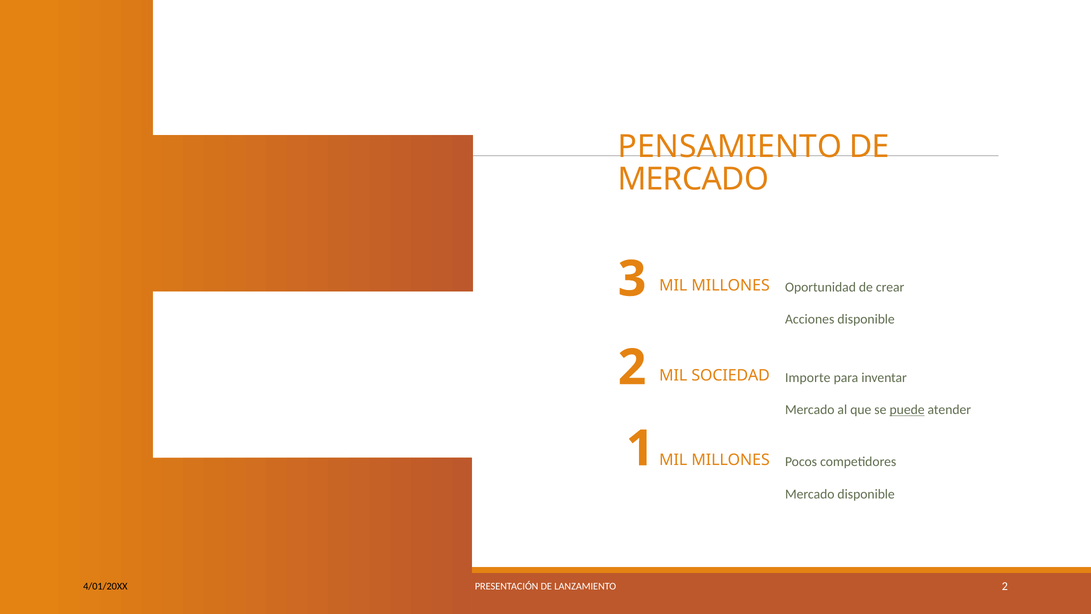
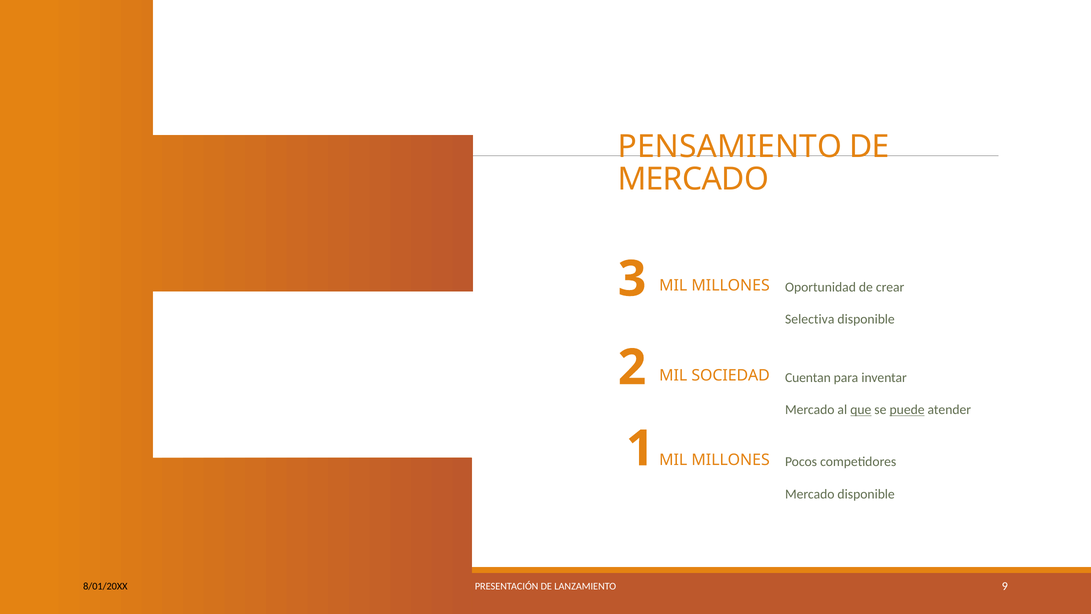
Acciones: Acciones -> Selectiva (810, 319)
Importe: Importe -> Cuentan (808, 377)
que underline: none -> present (861, 410)
4/01/20XX: 4/01/20XX -> 8/01/20XX (105, 586)
LANZAMIENTO 2: 2 -> 9 (1005, 586)
